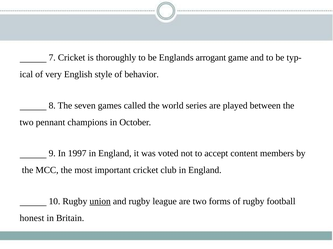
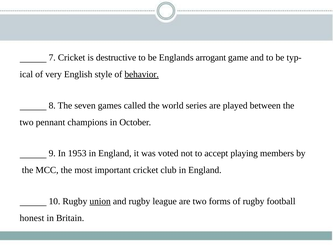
thoroughly: thoroughly -> destructive (116, 58)
behavior underline: none -> present (142, 74)
1997: 1997 -> 1953 (77, 153)
content: content -> playing (244, 153)
